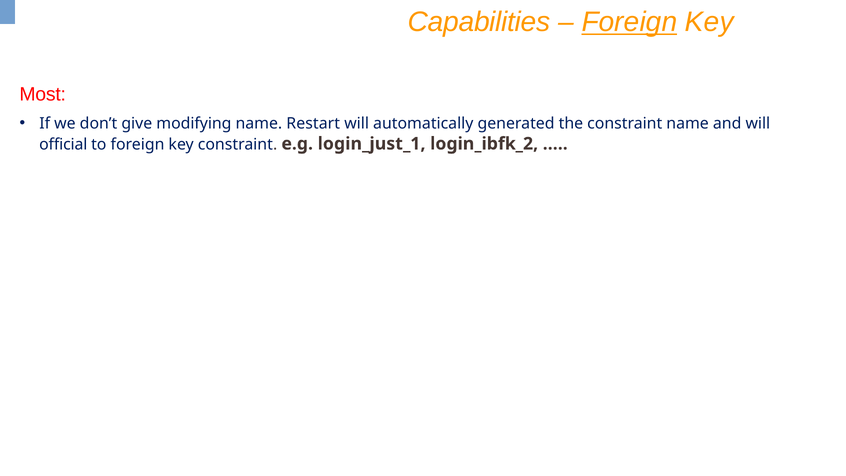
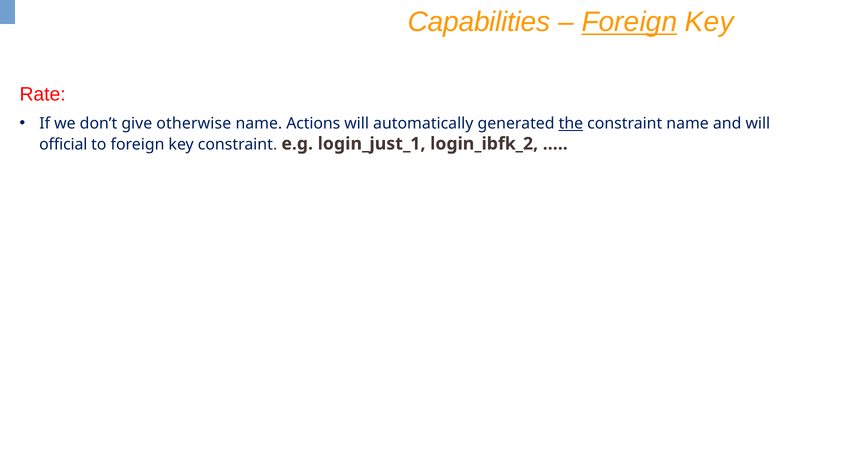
Most: Most -> Rate (43, 94)
modifying: modifying -> otherwise (194, 123)
Restart: Restart -> Actions (313, 123)
the underline: none -> present (571, 123)
